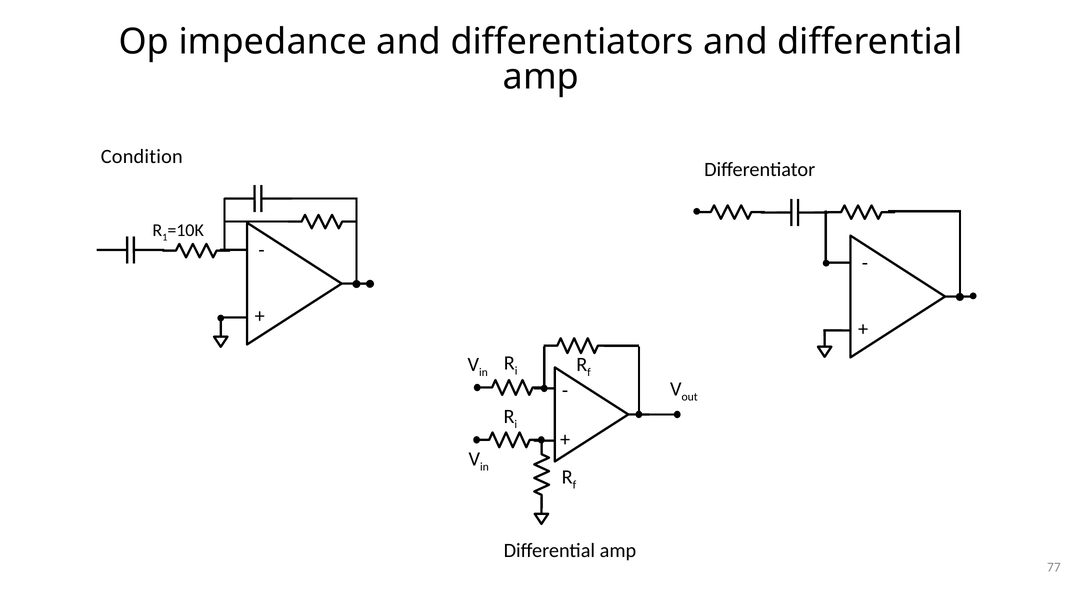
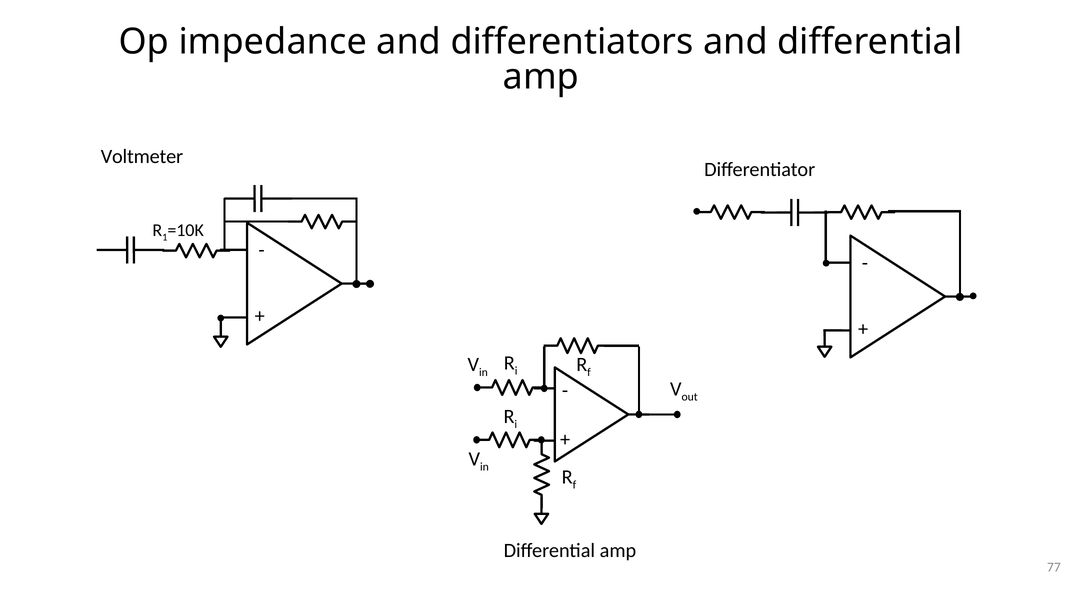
Condition: Condition -> Voltmeter (142, 156)
